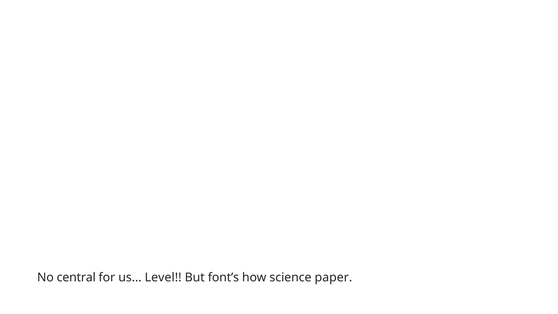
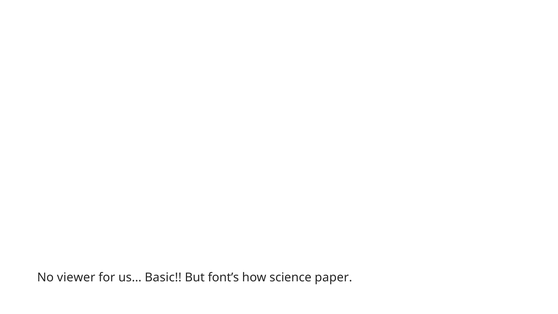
central: central -> viewer (76, 277)
Level: Level -> Basic (163, 277)
